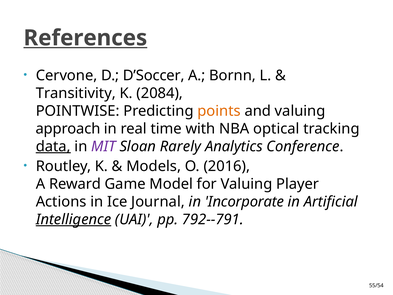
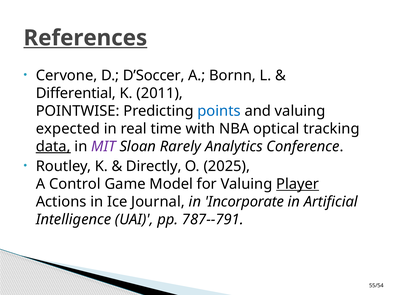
Transitivity: Transitivity -> Differential (76, 93)
2084: 2084 -> 2011 (160, 93)
points colour: orange -> blue (219, 111)
approach: approach -> expected (68, 129)
Models: Models -> Directly (154, 166)
2016: 2016 -> 2025 (227, 166)
Reward: Reward -> Control (75, 184)
Player underline: none -> present (298, 184)
Intelligence underline: present -> none (74, 219)
792--791: 792--791 -> 787--791 (213, 219)
